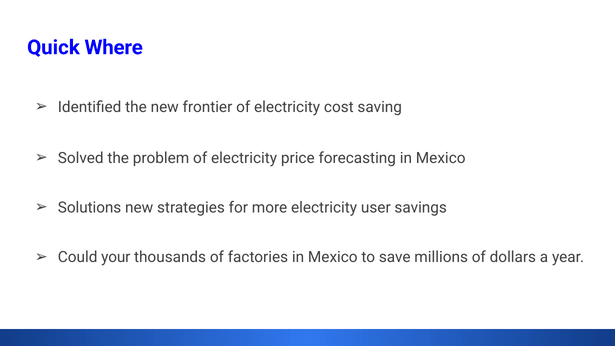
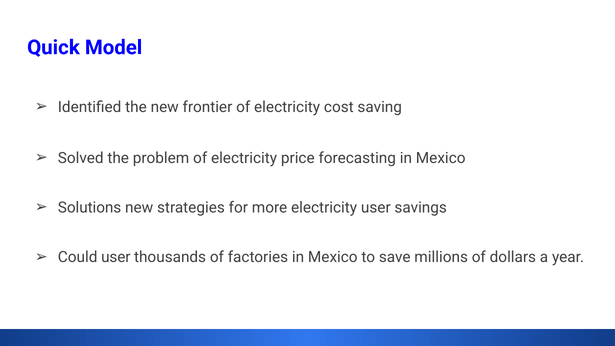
Where: Where -> Model (114, 47)
Could your: your -> user (116, 257)
